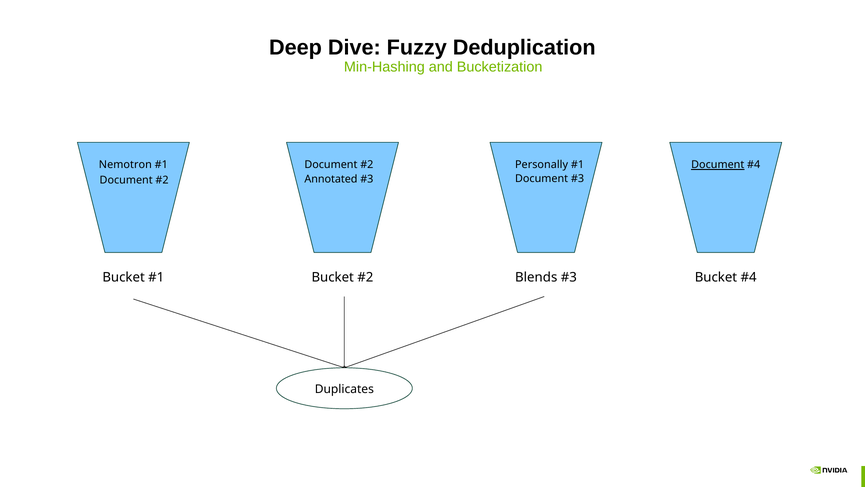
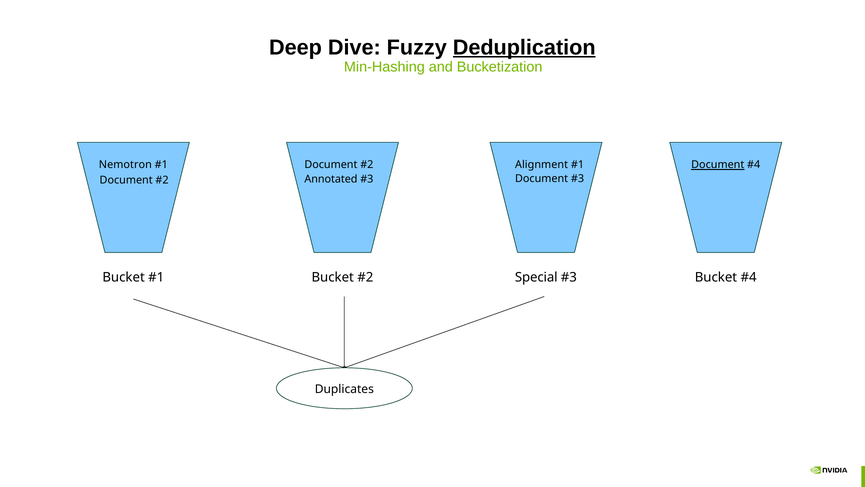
Deduplication underline: none -> present (524, 47)
Personally: Personally -> Alignment (542, 165)
Blends: Blends -> Special (536, 277)
